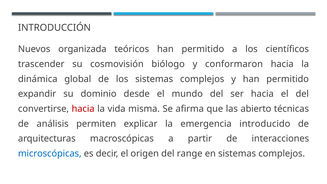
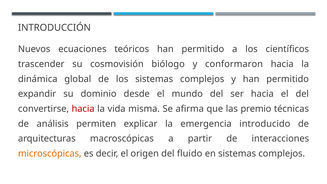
organizada: organizada -> ecuaciones (82, 49)
abierto: abierto -> premio (256, 109)
microscópicas colour: blue -> orange (50, 154)
range: range -> fluido (190, 154)
